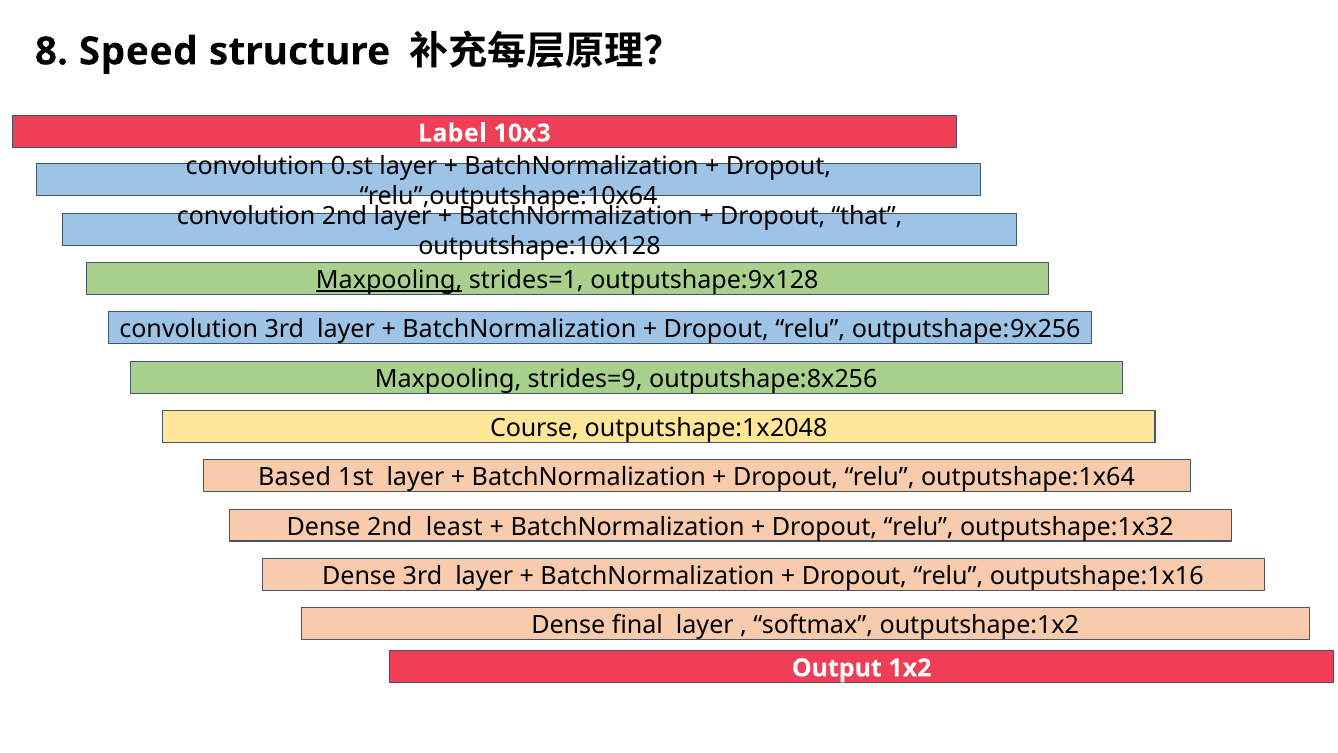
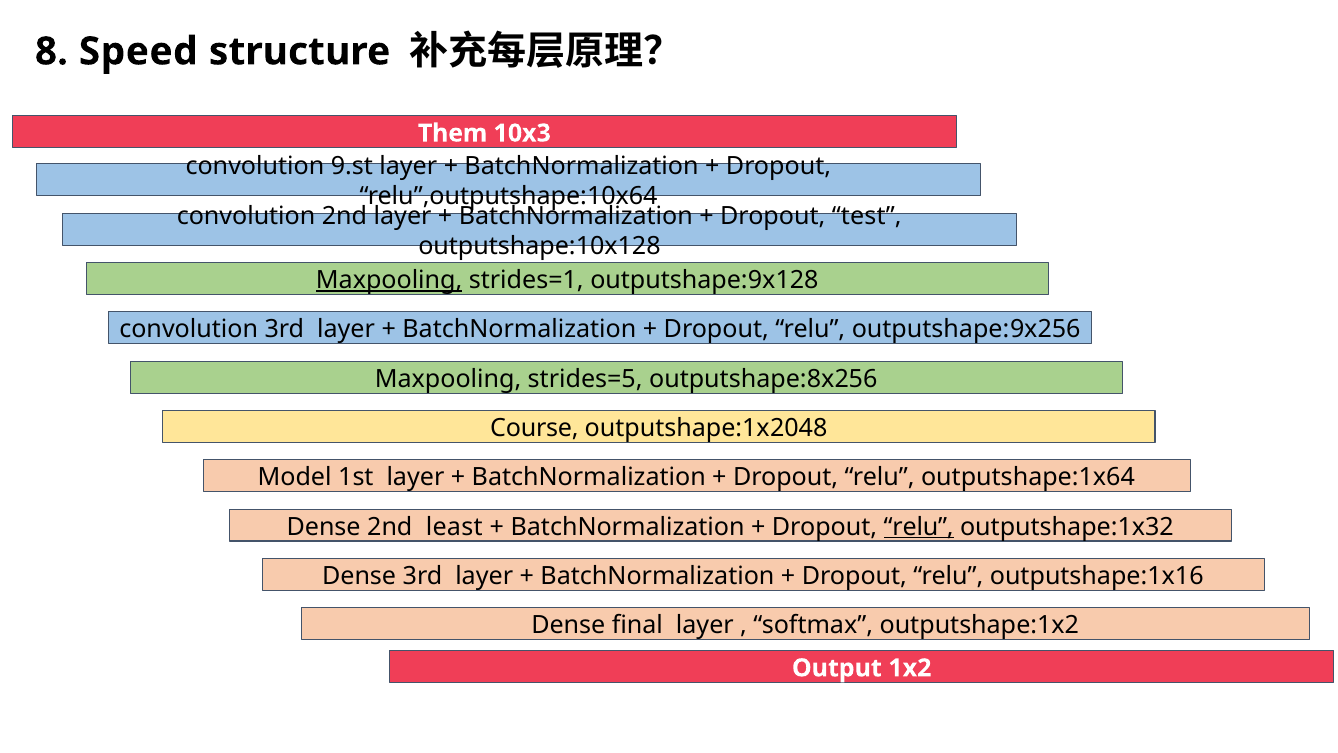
Label: Label -> Them (453, 133)
0.st: 0.st -> 9.st (352, 166)
that: that -> test (867, 216)
strides=9: strides=9 -> strides=5 (585, 379)
Based: Based -> Model (295, 477)
relu underline: none -> present (919, 527)
